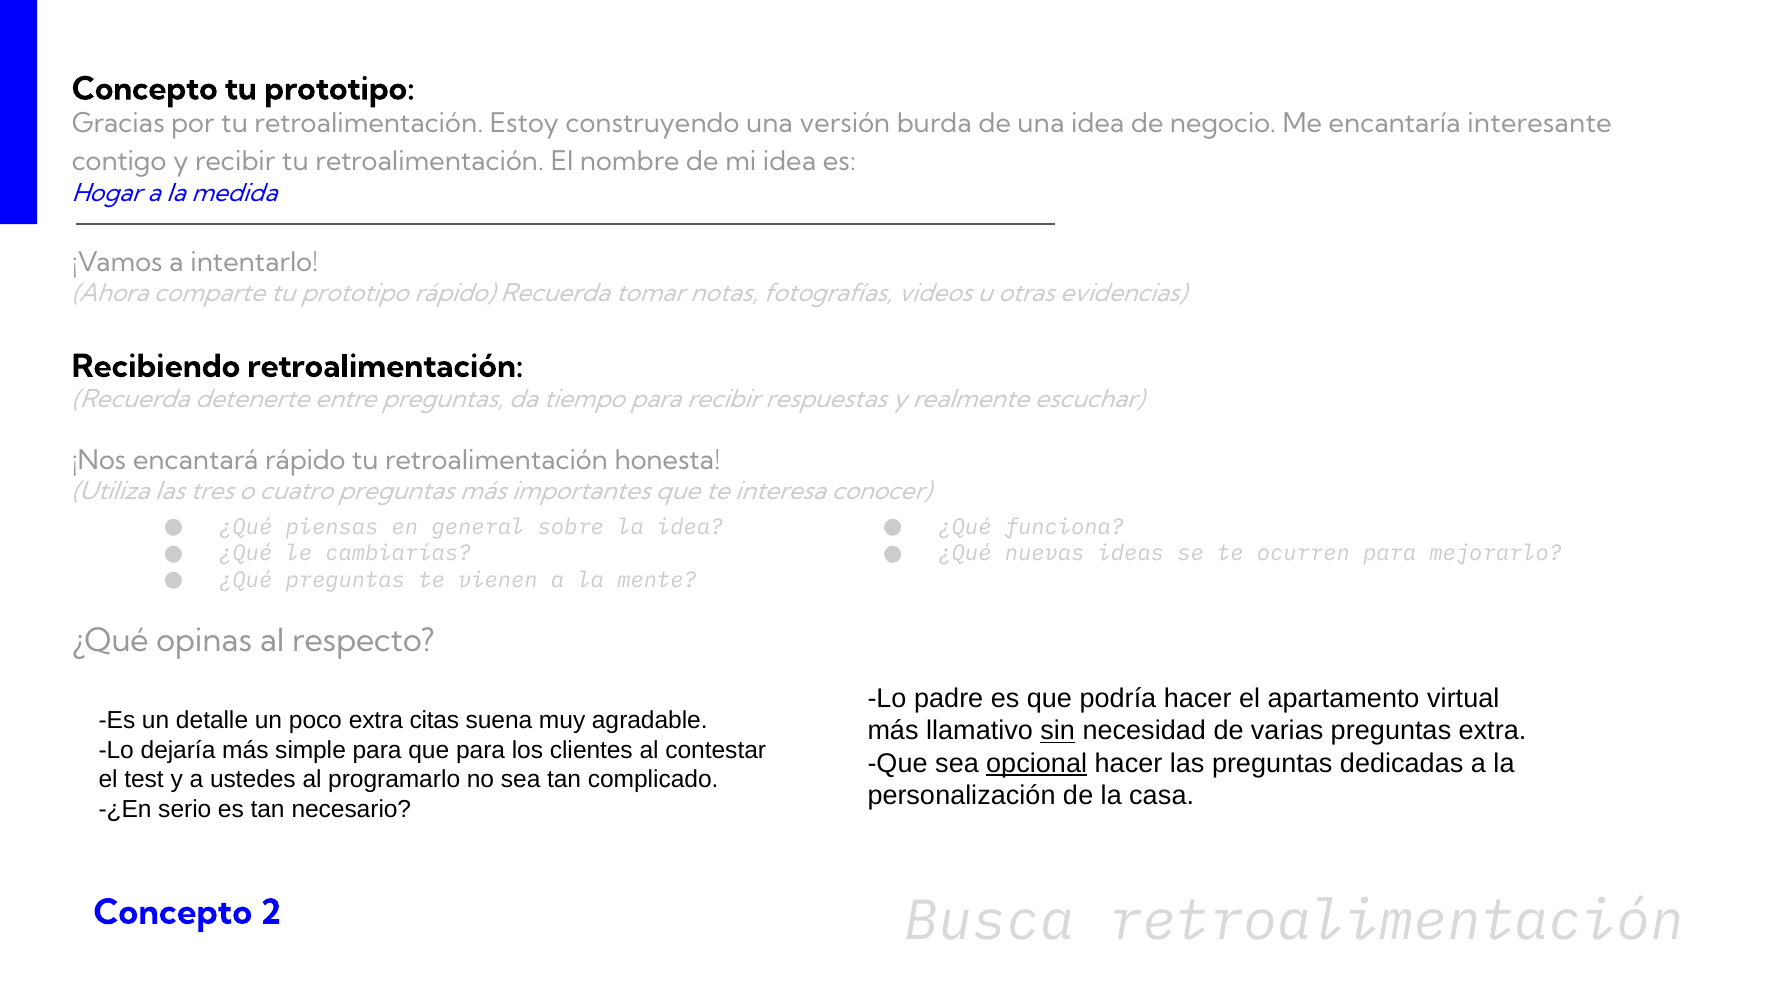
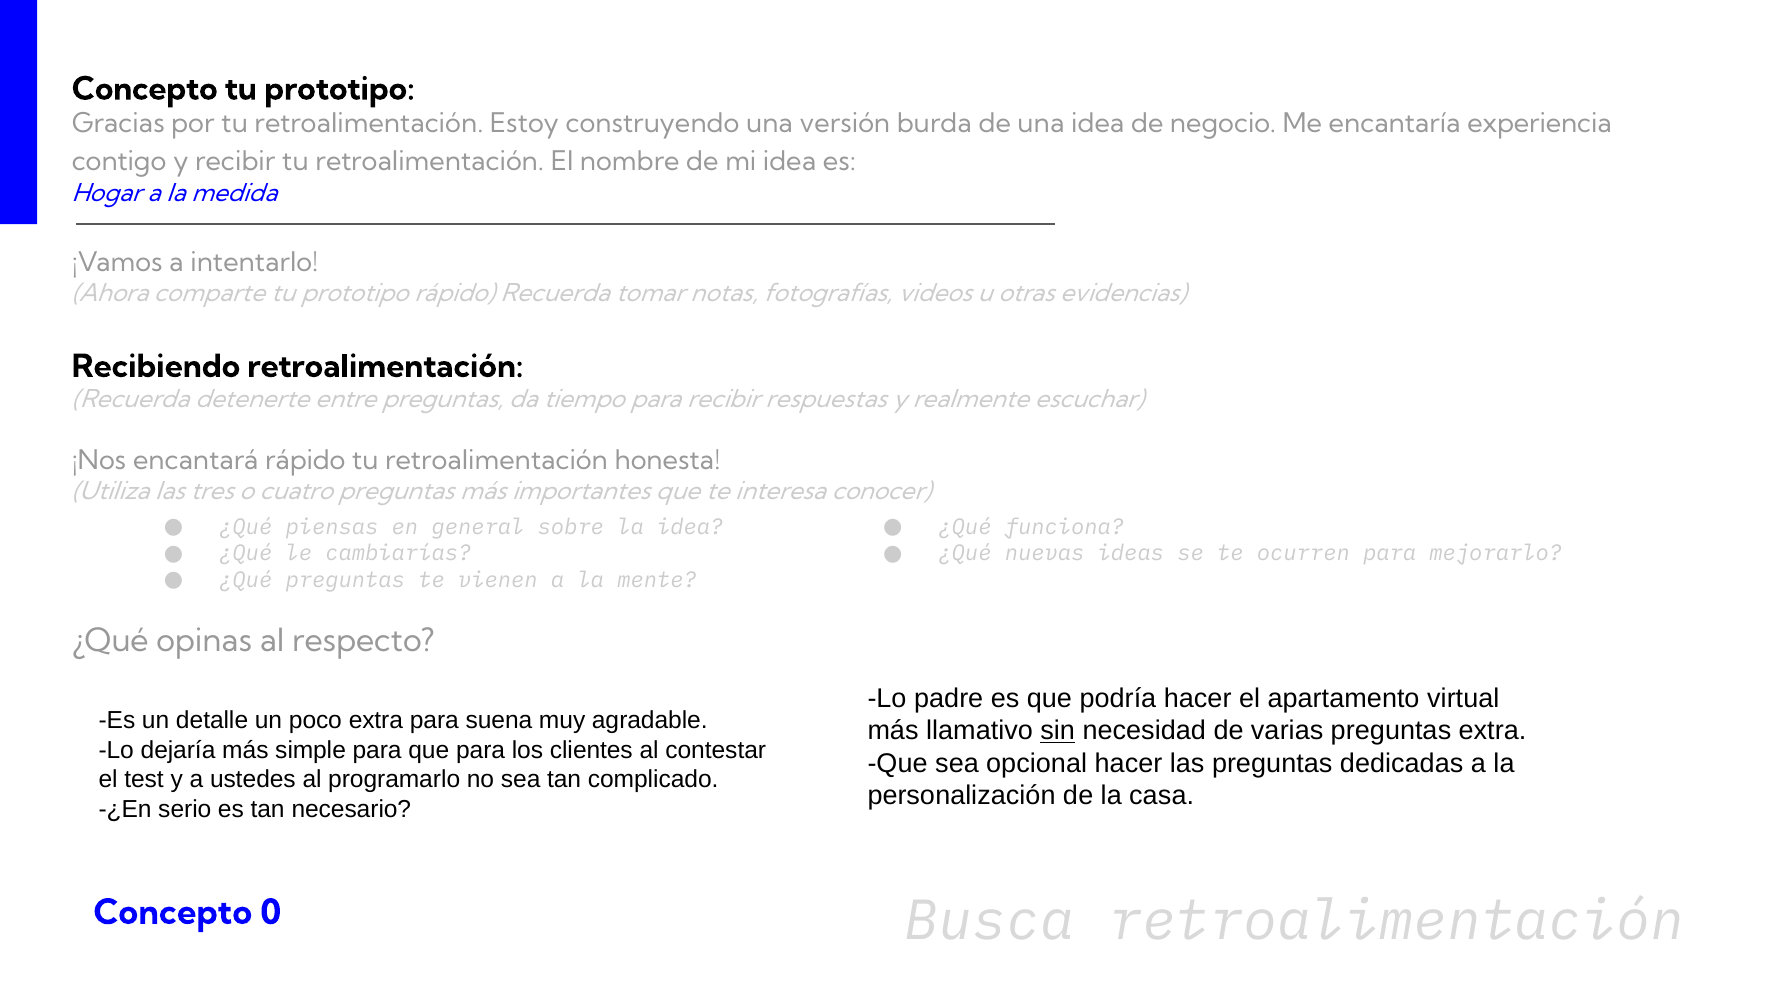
interesante: interesante -> experiencia (1540, 124)
extra citas: citas -> para (434, 720)
opcional underline: present -> none (1037, 763)
2: 2 -> 0 (271, 912)
